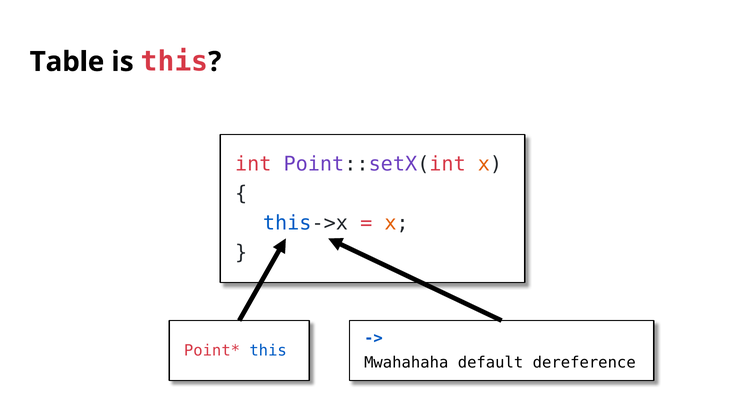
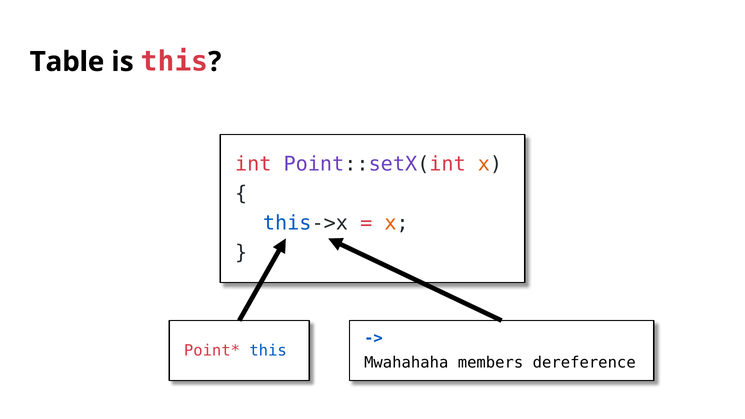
default: default -> members (491, 363)
